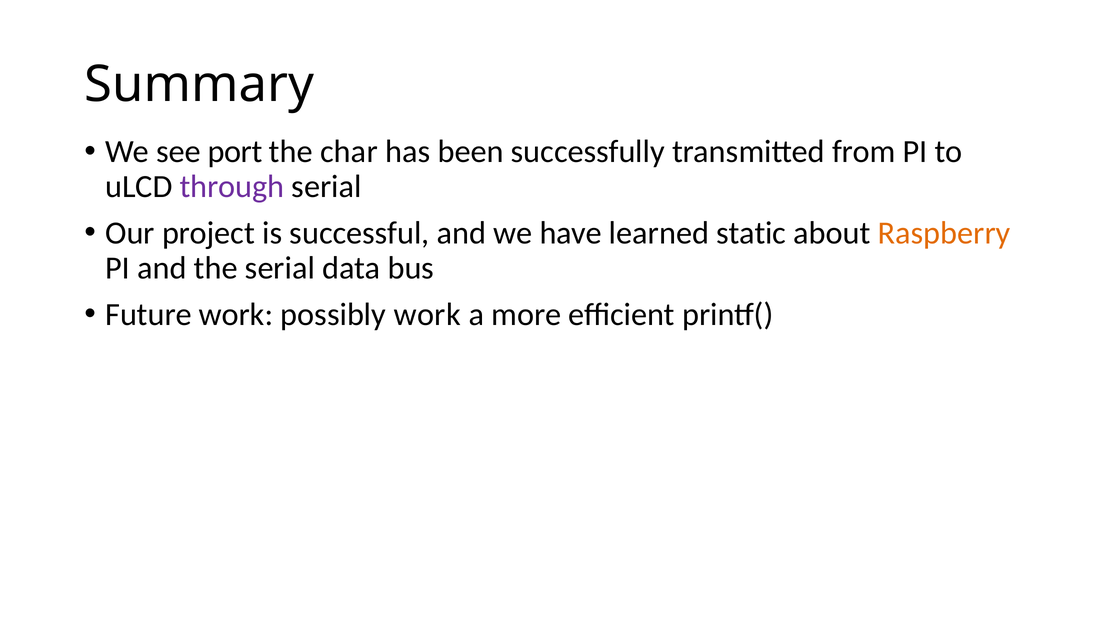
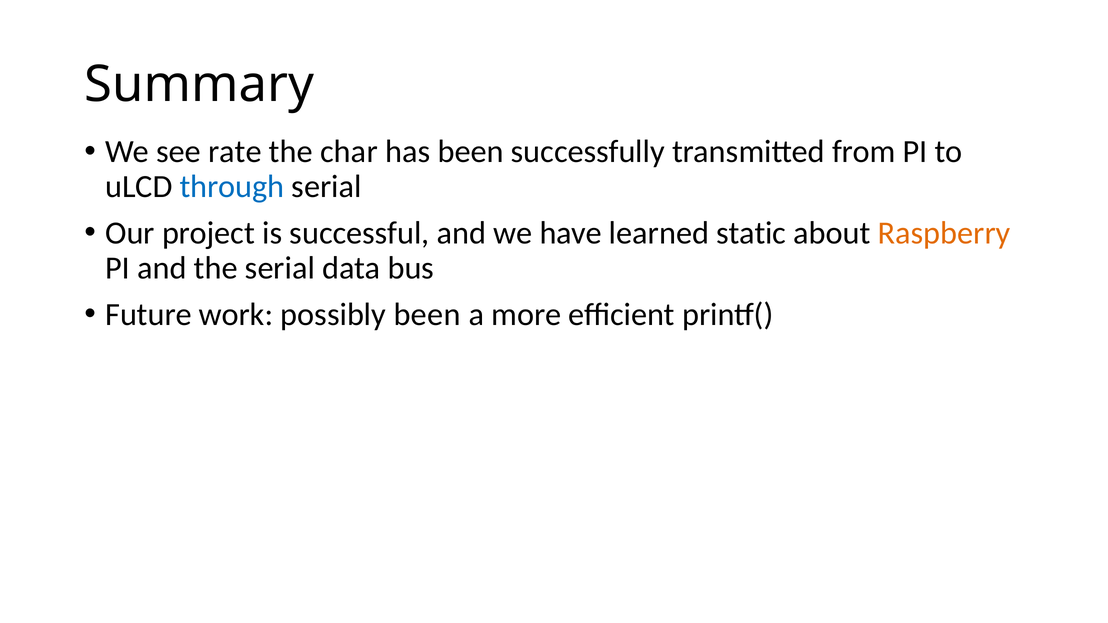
port: port -> rate (235, 152)
through colour: purple -> blue (232, 187)
possibly work: work -> been (427, 314)
